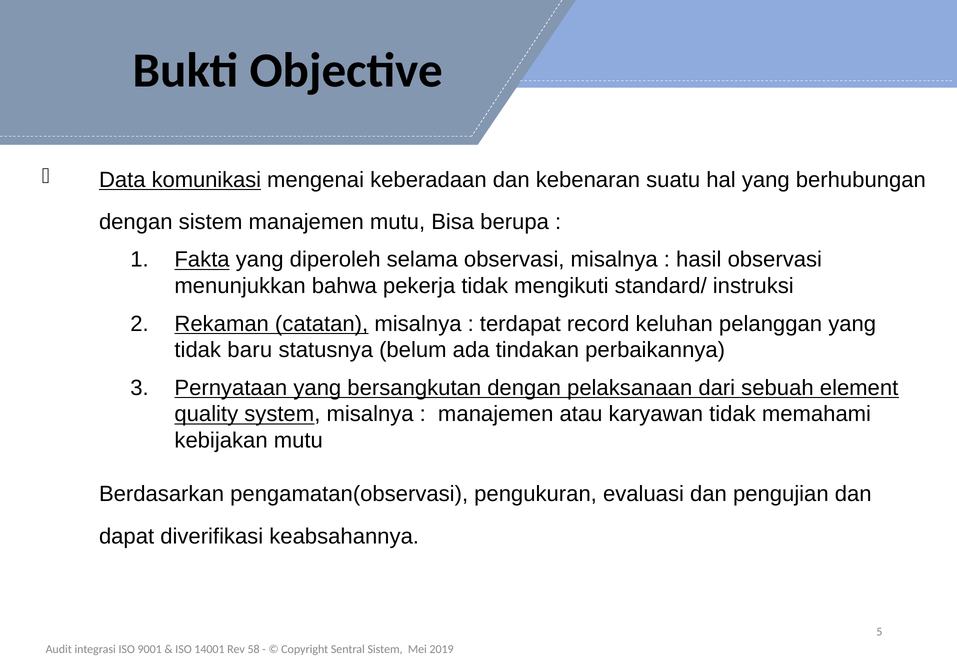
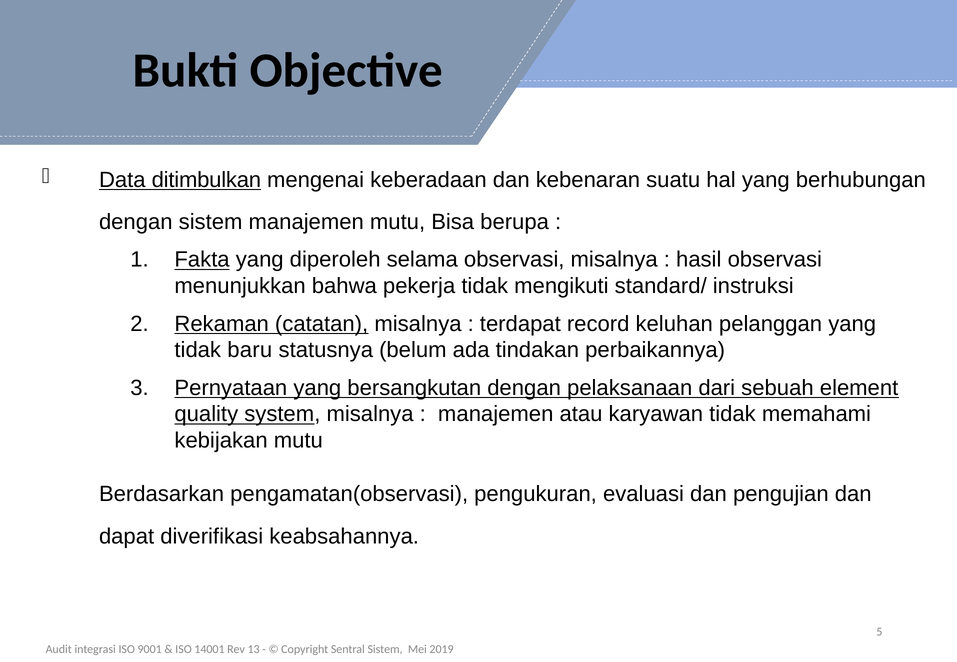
komunikasi: komunikasi -> ditimbulkan (206, 180)
58: 58 -> 13 (254, 650)
